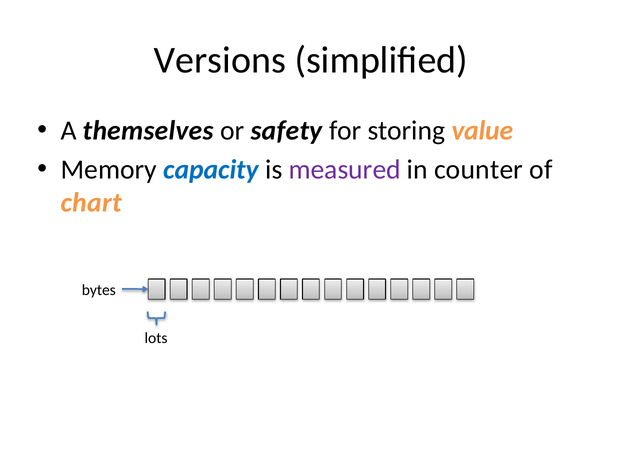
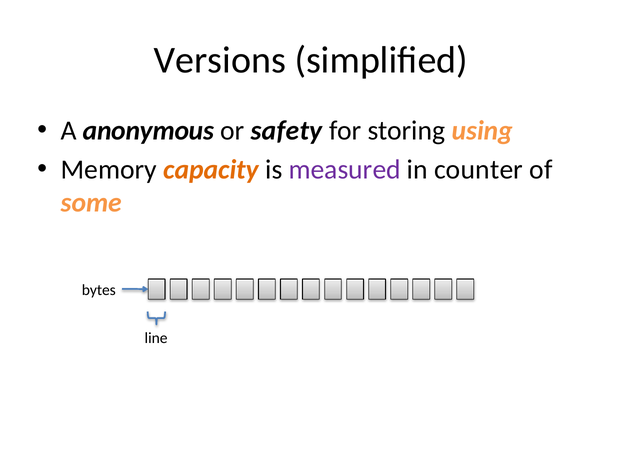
themselves: themselves -> anonymous (148, 130)
value: value -> using (482, 130)
capacity colour: blue -> orange (211, 169)
chart: chart -> some (91, 202)
lots: lots -> line (156, 338)
